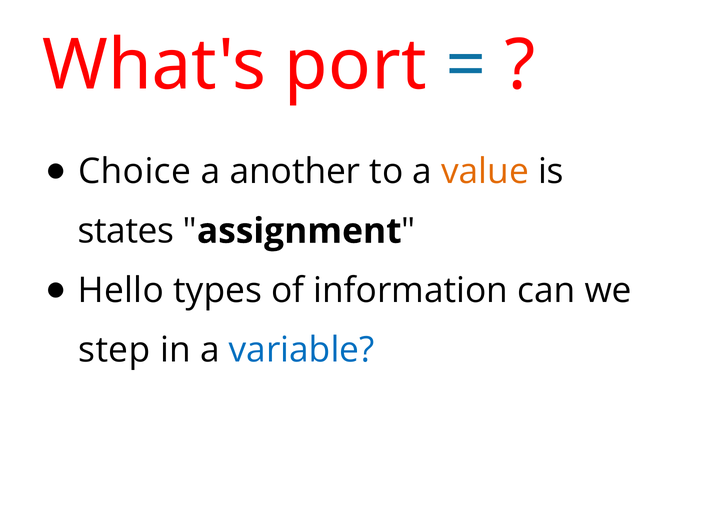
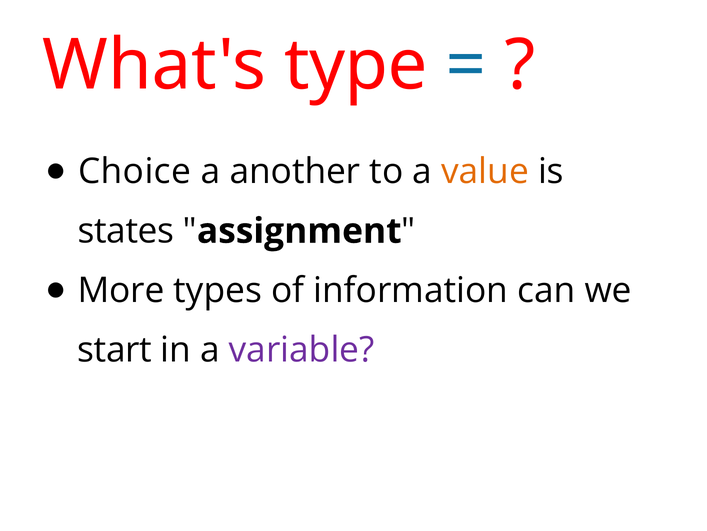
port: port -> type (356, 65)
Hello: Hello -> More (121, 290)
step: step -> start (115, 350)
variable colour: blue -> purple (302, 350)
